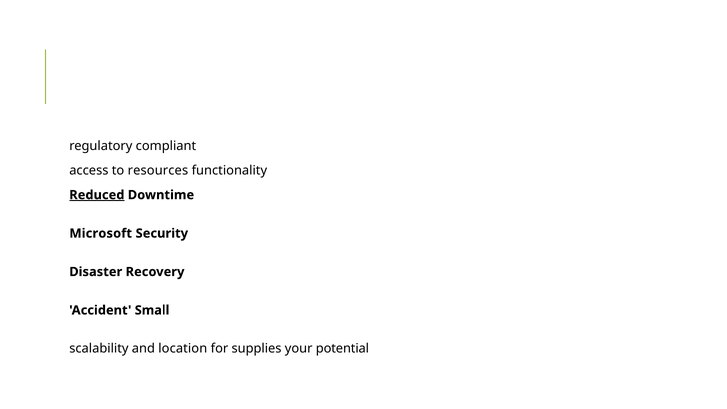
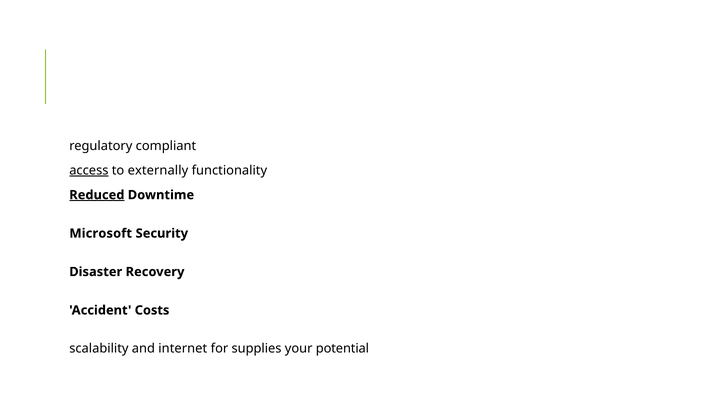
access underline: none -> present (89, 170)
resources: resources -> externally (158, 170)
Small: Small -> Costs (152, 310)
location: location -> internet (183, 349)
